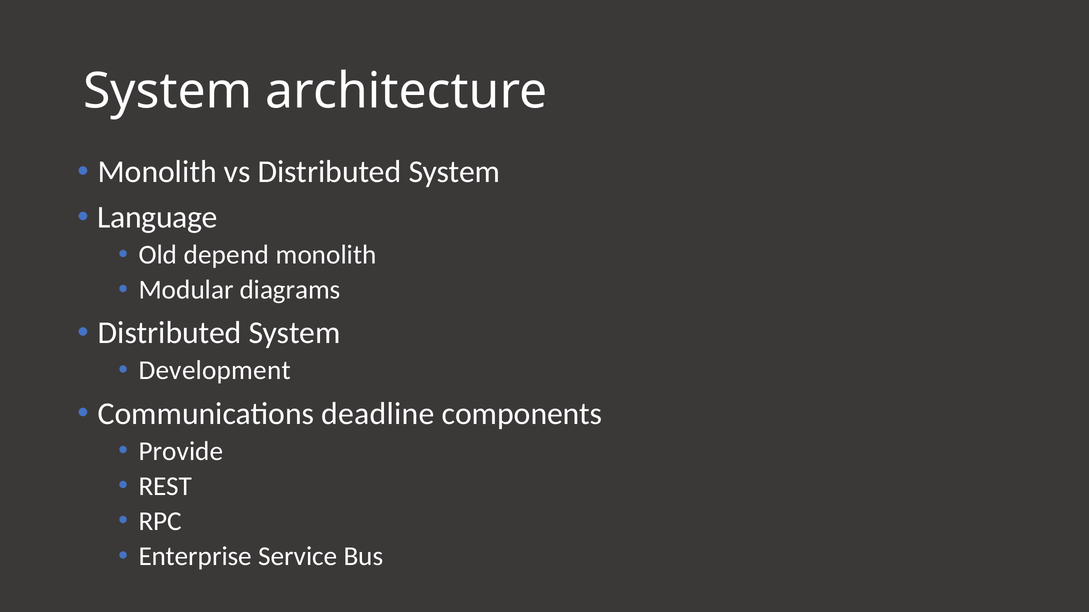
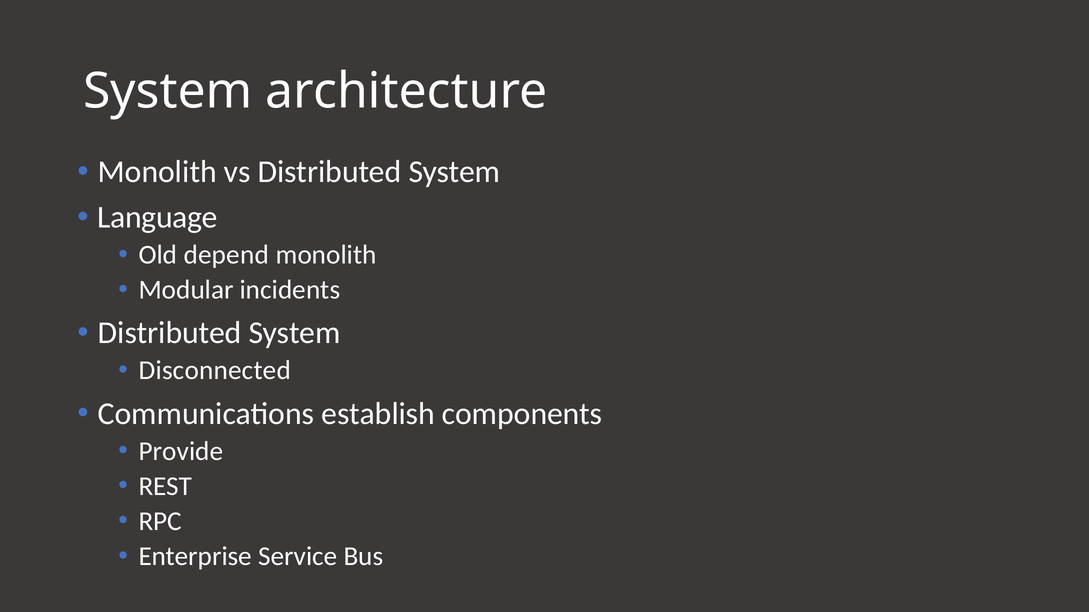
diagrams: diagrams -> incidents (290, 290)
Development: Development -> Disconnected (215, 371)
deadline: deadline -> establish (378, 414)
